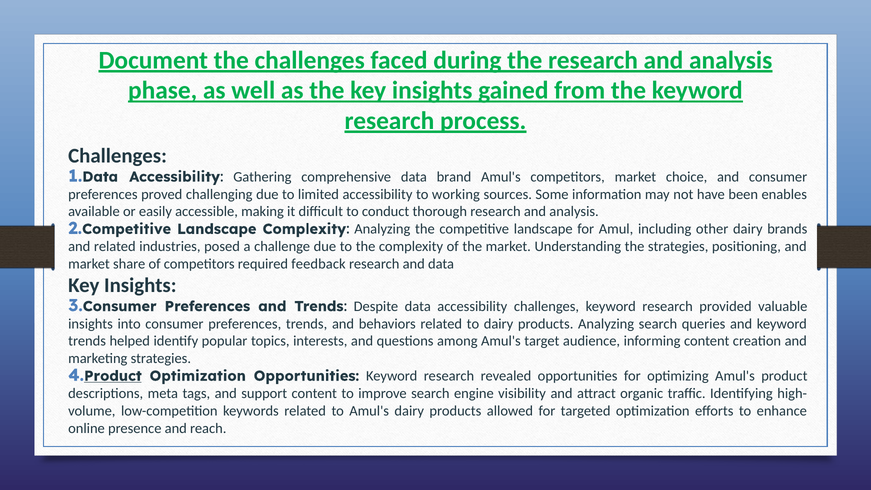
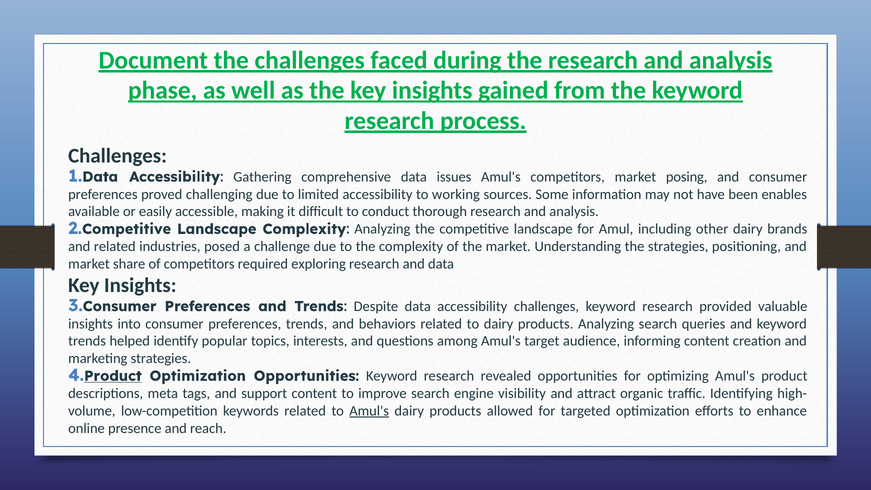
brand: brand -> issues (454, 177)
choice: choice -> posing (687, 177)
feedback: feedback -> exploring (319, 264)
Amul's underline: none -> present (369, 411)
